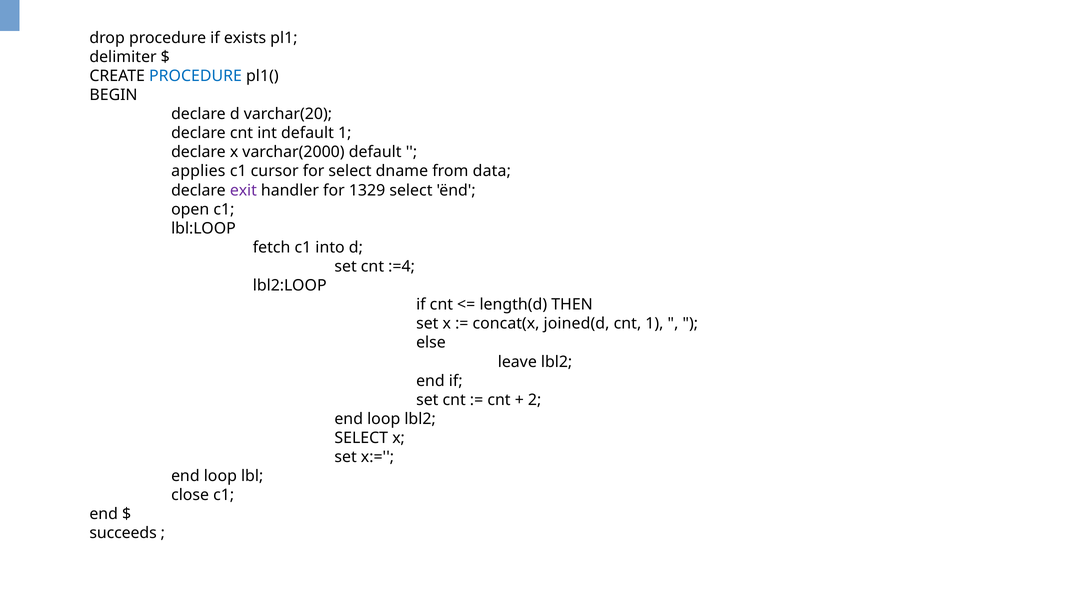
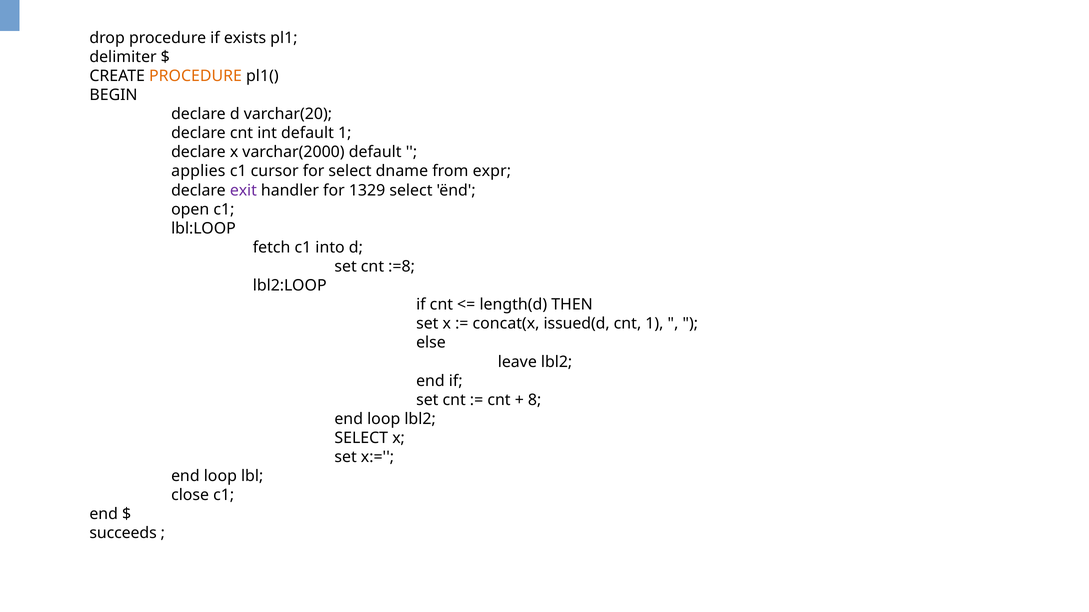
PROCEDURE colour: blue -> orange (195, 76)
data: data -> expr (492, 171)
:=4: :=4 -> :=8 (402, 267)
joined(d: joined(d -> issued(d (577, 324)
2: 2 -> 8 (535, 400)
